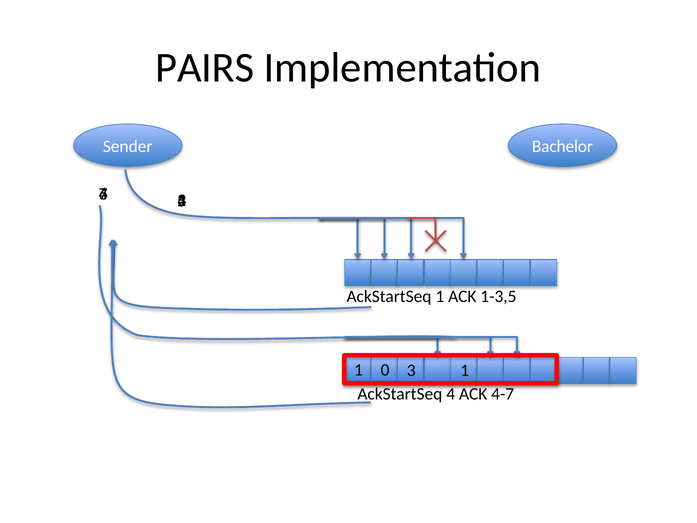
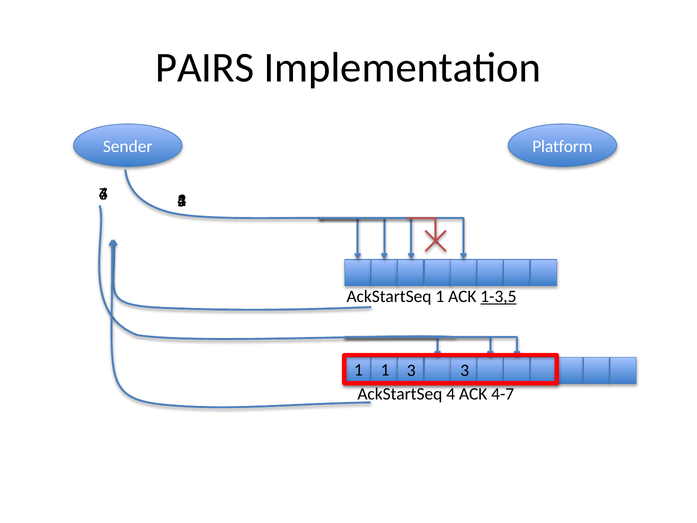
Bachelor: Bachelor -> Platform (562, 146)
1-3,5 underline: none -> present (498, 297)
1 0: 0 -> 1 (385, 370)
3 1: 1 -> 3 (465, 370)
